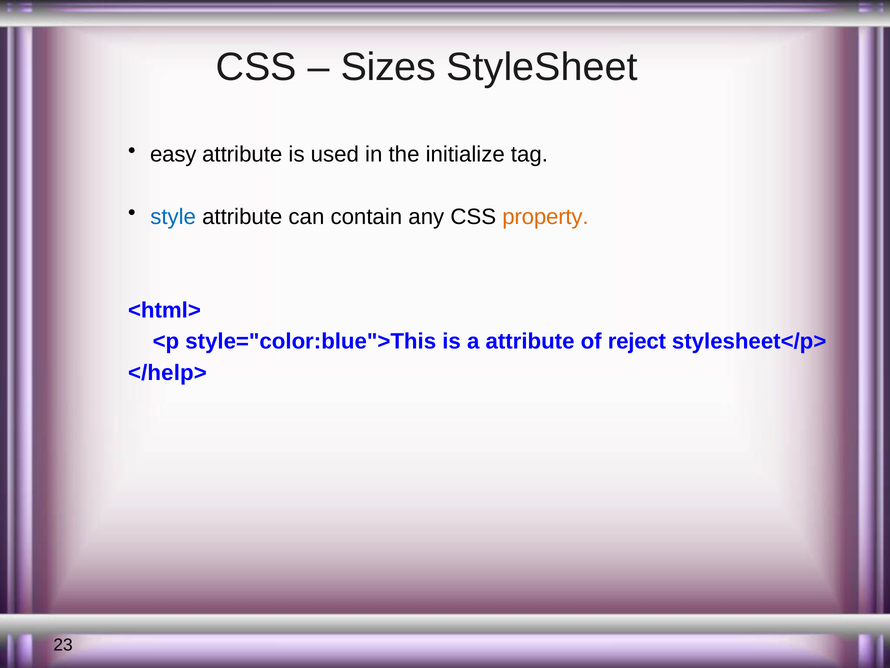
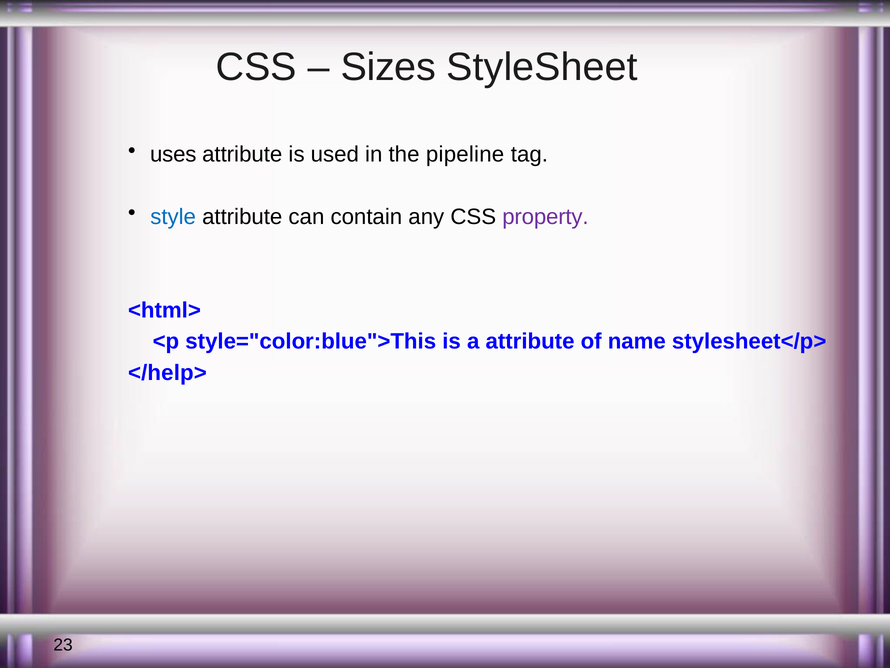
easy: easy -> uses (173, 154)
initialize: initialize -> pipeline (465, 154)
property colour: orange -> purple (545, 217)
reject: reject -> name (637, 341)
